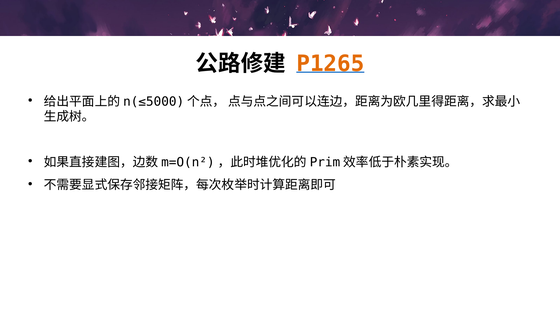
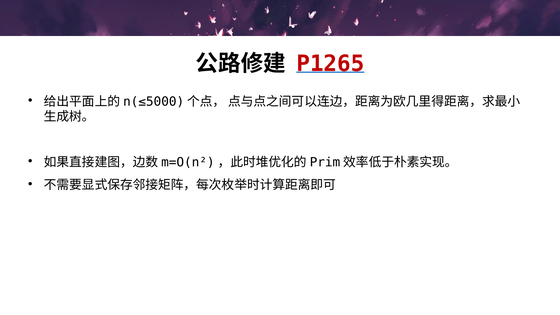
P1265 colour: orange -> red (330, 64)
